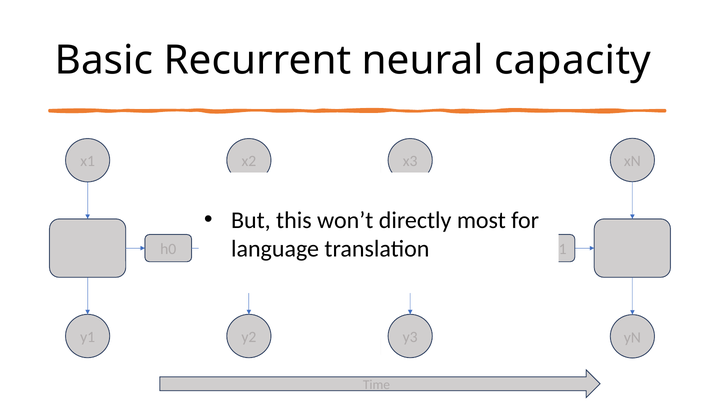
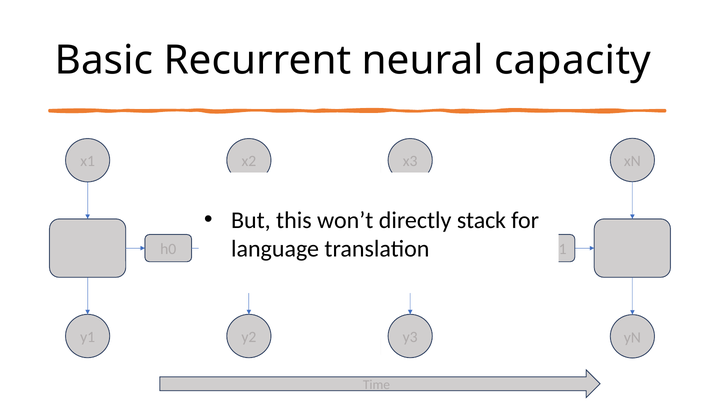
most: most -> stack (481, 220)
